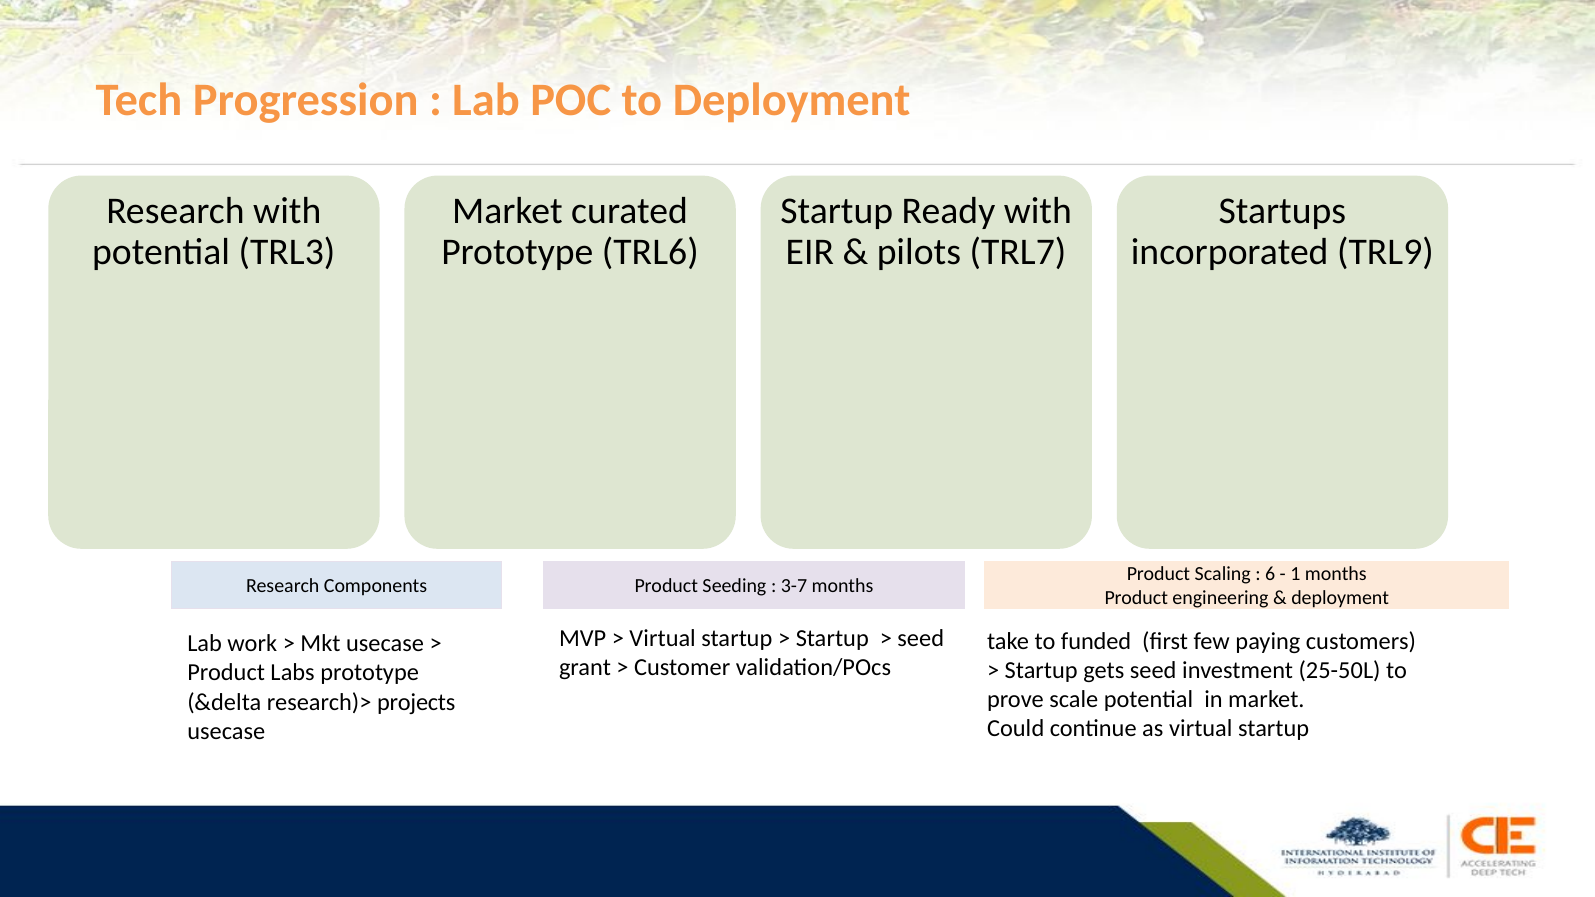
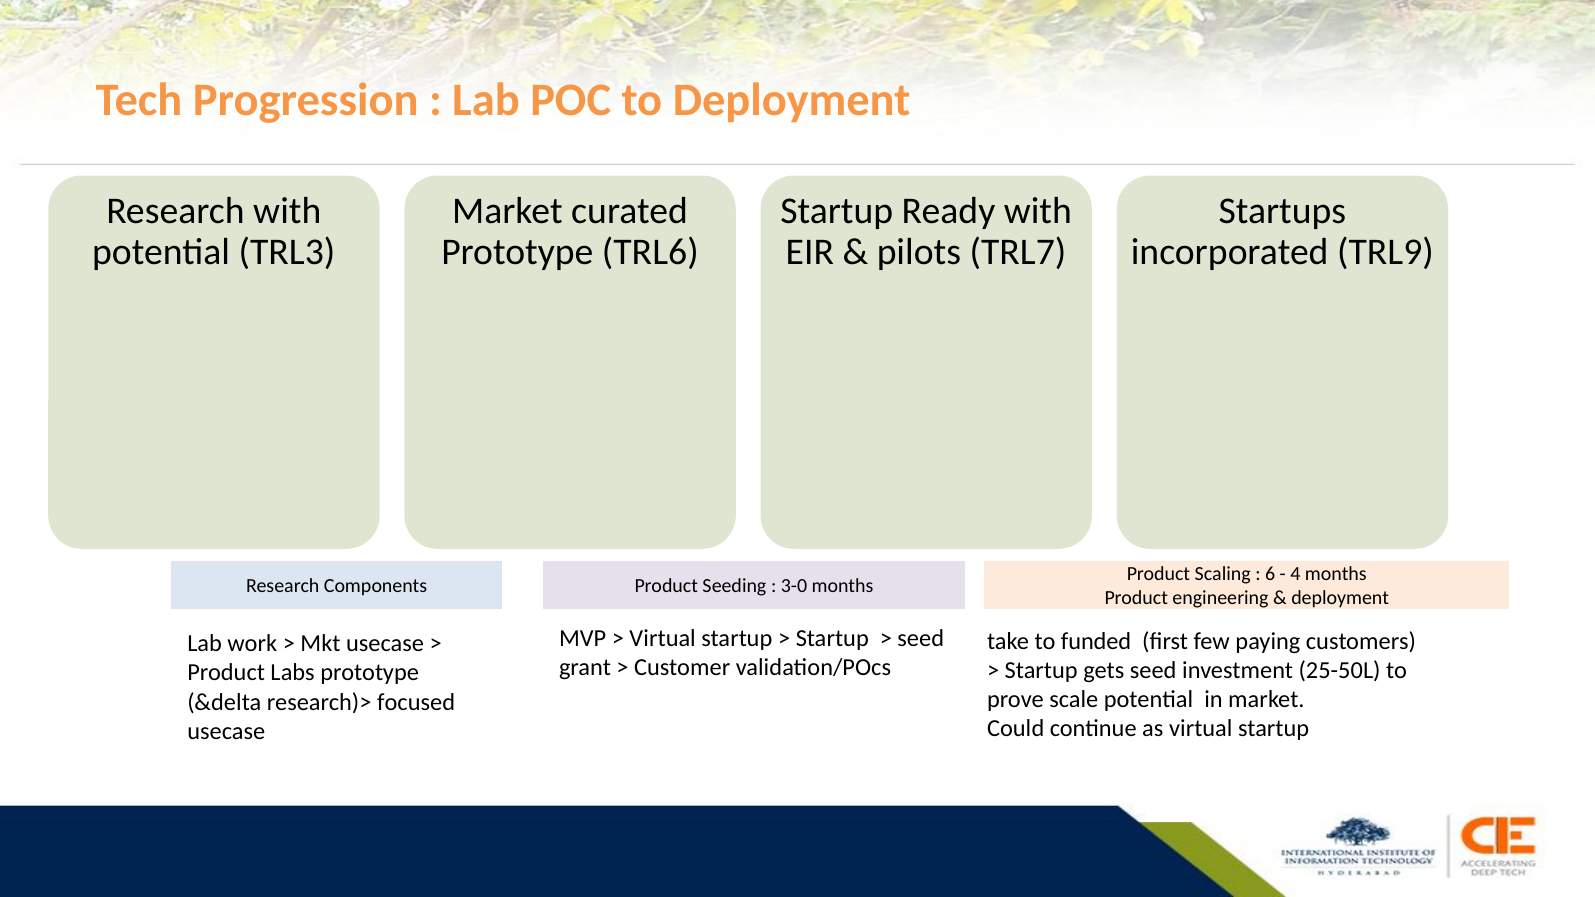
1: 1 -> 4 (1295, 575)
3-7: 3-7 -> 3-0 (794, 587)
projects: projects -> focused (416, 702)
